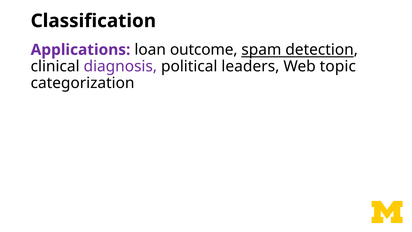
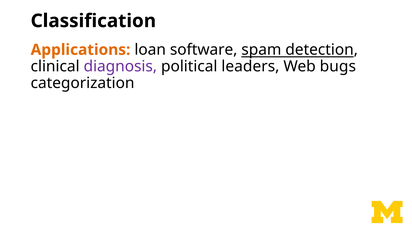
Applications colour: purple -> orange (80, 50)
outcome: outcome -> software (204, 50)
topic: topic -> bugs (338, 66)
